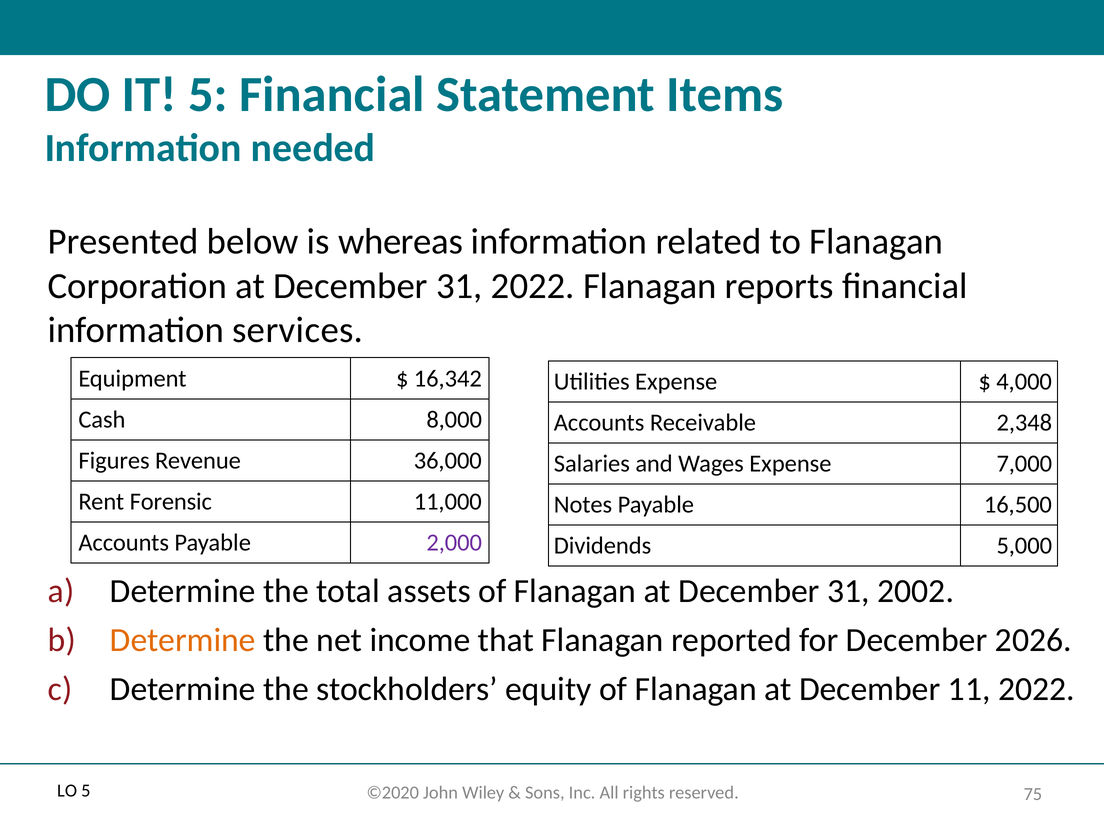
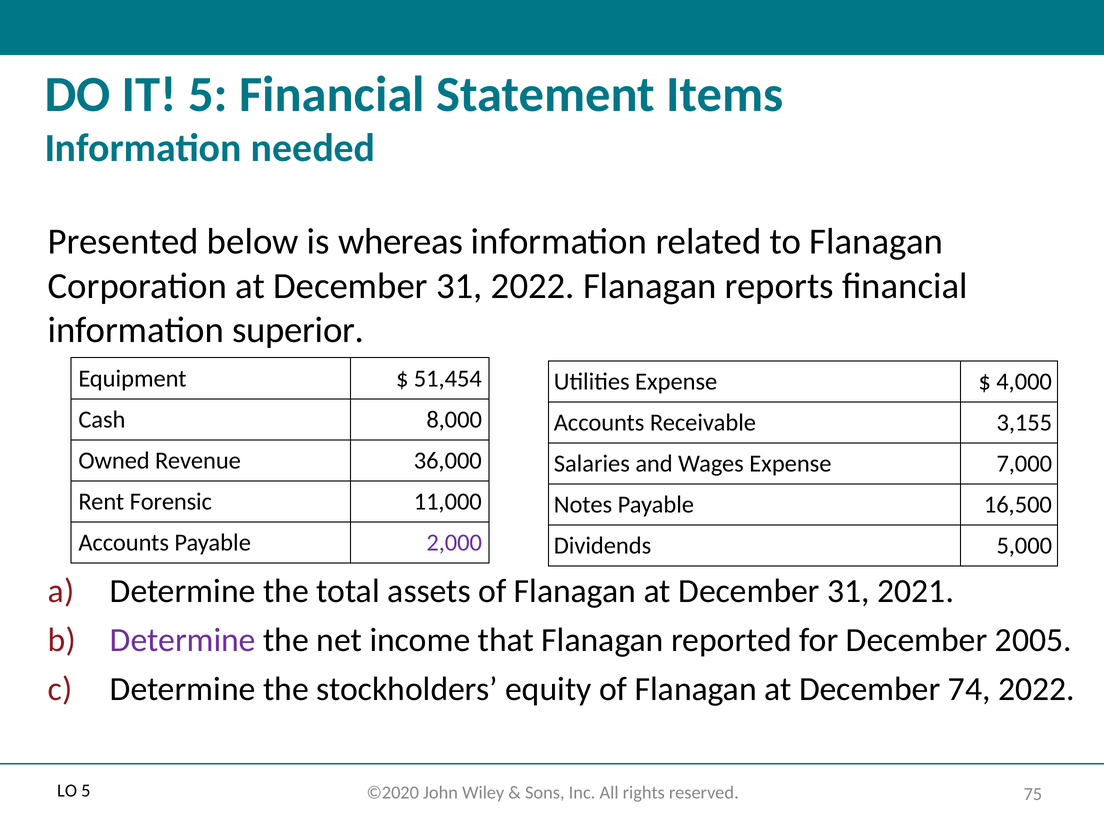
services: services -> superior (298, 330)
16,342: 16,342 -> 51,454 (448, 379)
2,348: 2,348 -> 3,155 (1024, 423)
Figures: Figures -> Owned (114, 461)
2002: 2002 -> 2021 (916, 591)
Determine colour: orange -> purple (183, 640)
2026: 2026 -> 2005 (1033, 640)
11: 11 -> 74 (969, 689)
